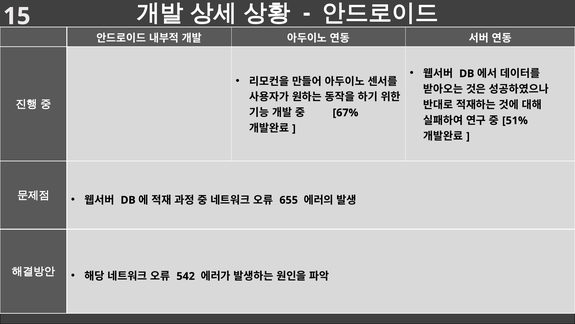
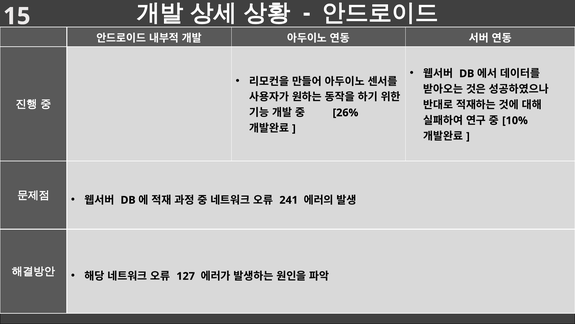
67%: 67% -> 26% (345, 113)
51%: 51% -> 10% (515, 120)
655: 655 -> 241 (289, 200)
542: 542 -> 127 (186, 276)
